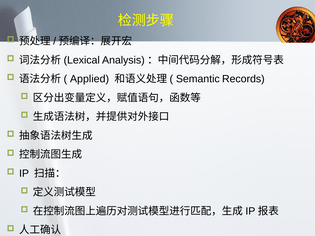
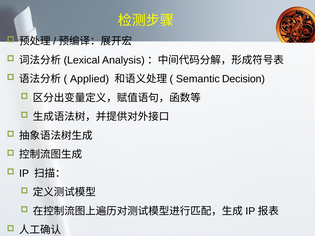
Records: Records -> Decision (243, 79)
